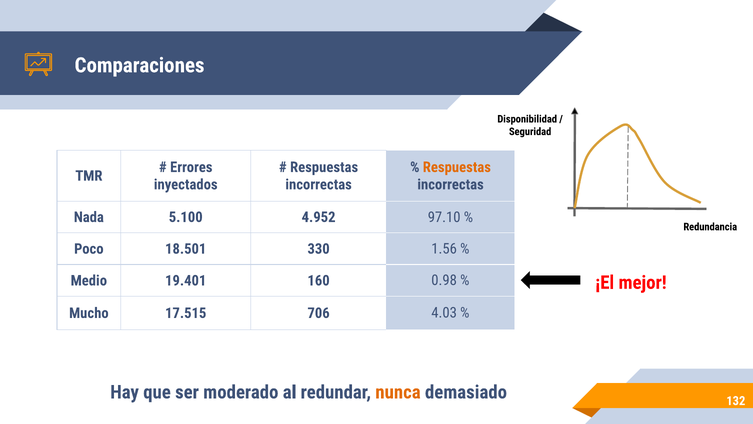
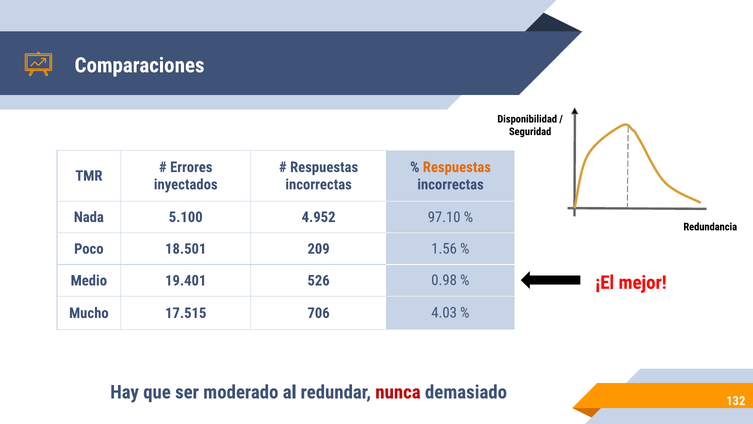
330: 330 -> 209 (319, 249)
160: 160 -> 526 (319, 280)
nunca colour: orange -> red (398, 392)
